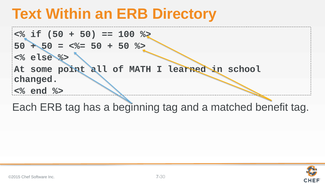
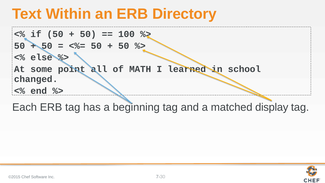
benefit: benefit -> display (272, 107)
